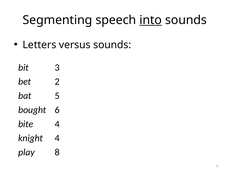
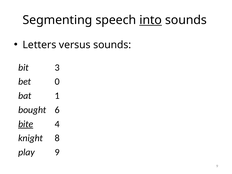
2: 2 -> 0 (57, 82)
5: 5 -> 1 (57, 96)
bite underline: none -> present (26, 124)
knight 4: 4 -> 8 (57, 138)
play 8: 8 -> 9 (57, 152)
